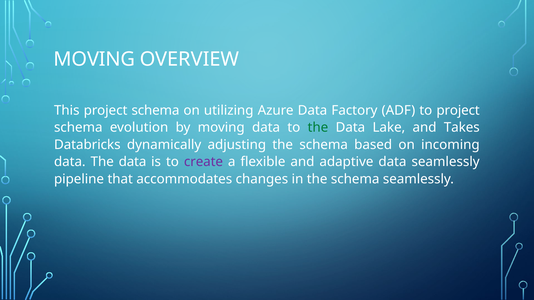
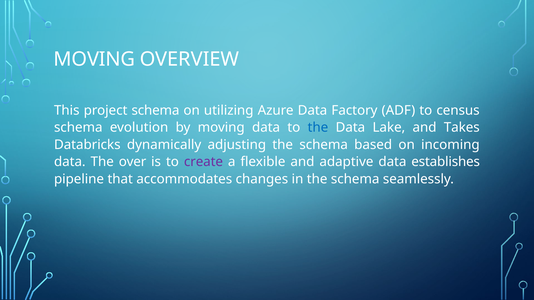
to project: project -> census (458, 111)
the colour: green -> blue (318, 128)
data The data: data -> over (133, 162)
data seamlessly: seamlessly -> establishes (446, 162)
